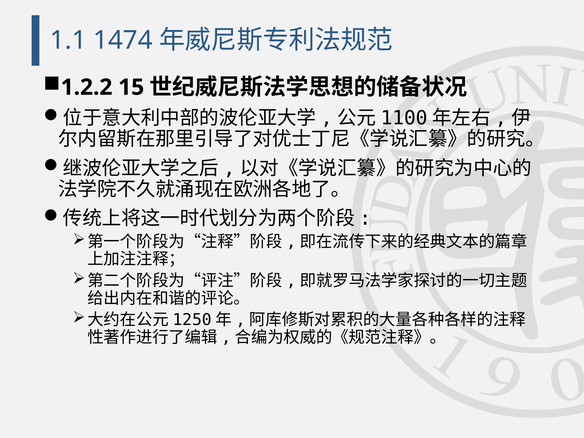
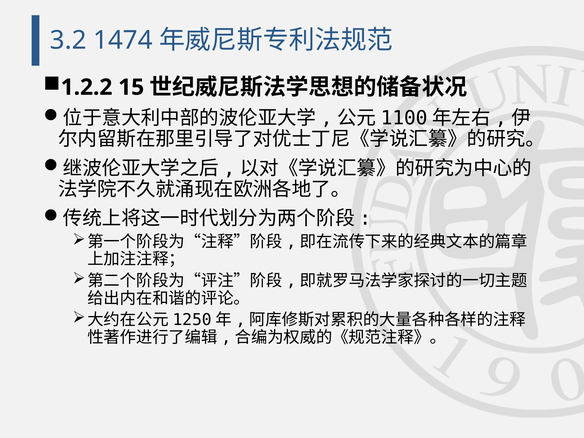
1.1: 1.1 -> 3.2 (68, 40)
